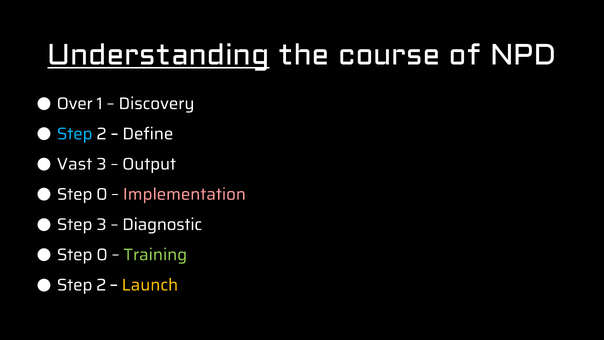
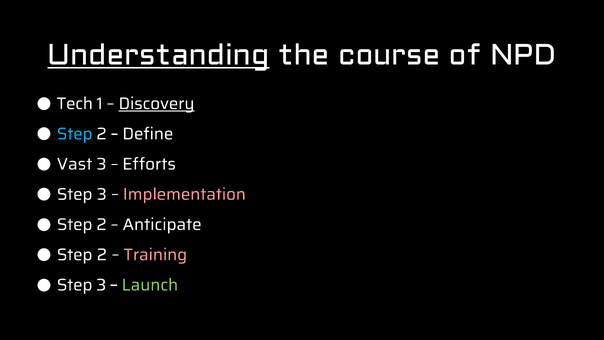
Over: Over -> Tech (75, 103)
Discovery underline: none -> present (156, 103)
Output: Output -> Efforts (149, 164)
0: 0 -> 3 (102, 194)
3: 3 -> 2 (102, 224)
Diagnostic: Diagnostic -> Anticipate (162, 224)
0: 0 -> 2 (102, 254)
Training colour: light green -> pink (155, 254)
2: 2 -> 3 (101, 285)
Launch colour: yellow -> light green (150, 285)
